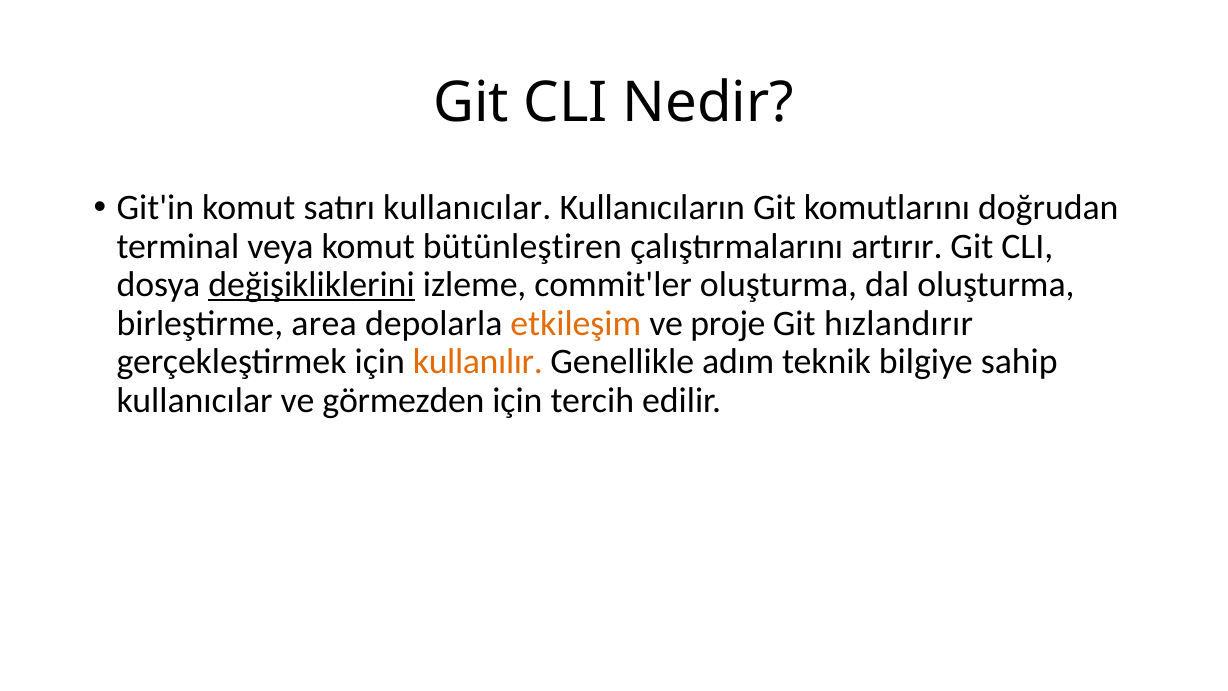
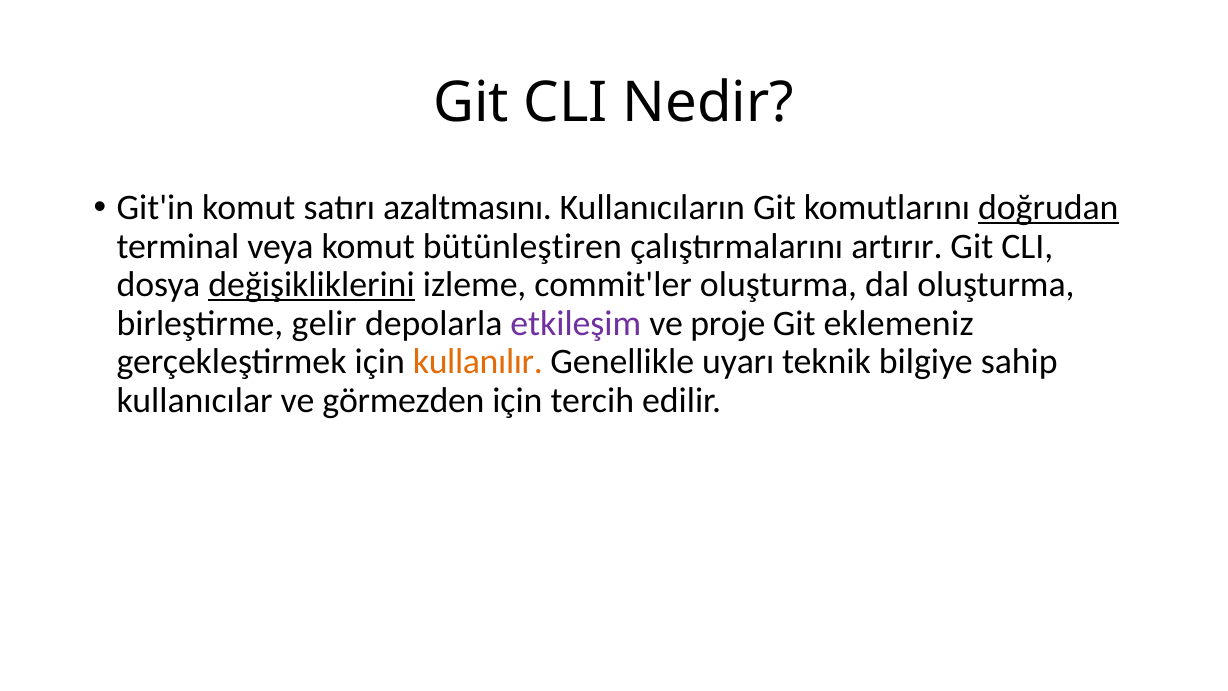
satırı kullanıcılar: kullanıcılar -> azaltmasını (467, 208)
doğrudan underline: none -> present (1048, 208)
area: area -> gelir (324, 323)
etkileşim colour: orange -> purple (576, 323)
hızlandırır: hızlandırır -> eklemeniz (899, 323)
adım: adım -> uyarı (738, 362)
